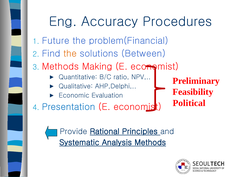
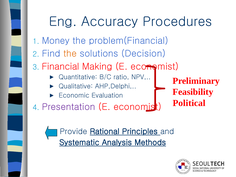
Future: Future -> Money (56, 41)
Between: Between -> Decision (143, 54)
Methods: Methods -> Financial (60, 66)
Presentation colour: blue -> purple (69, 107)
